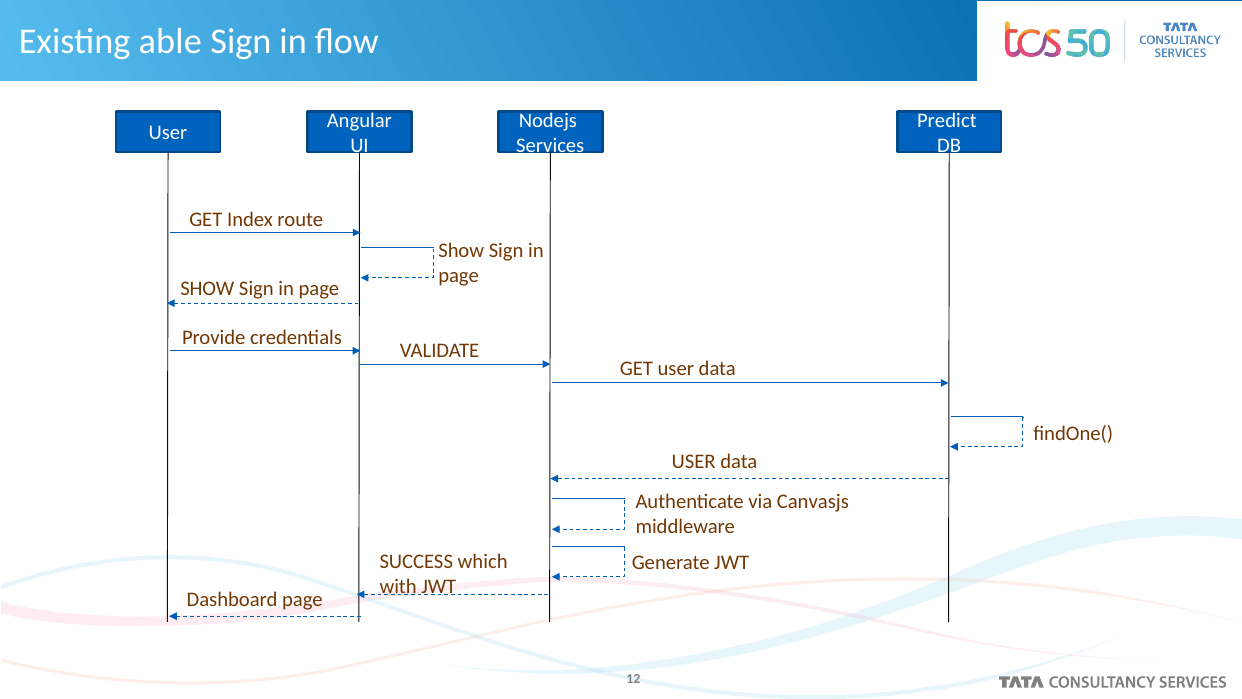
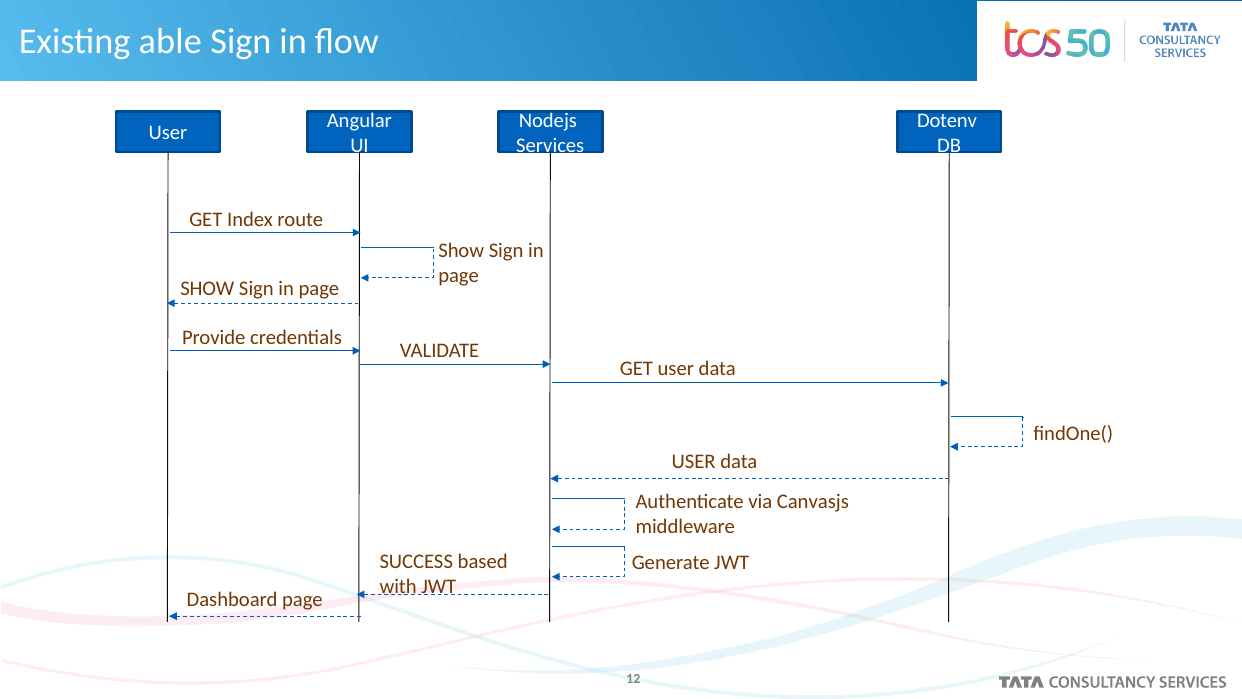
Predict: Predict -> Dotenv (947, 121)
which: which -> based (483, 562)
